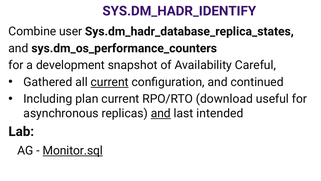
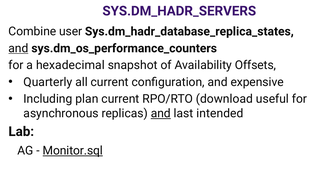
SYS.DM_HADR_IDENTIFY: SYS.DM_HADR_IDENTIFY -> SYS.DM_HADR_SERVERS (179, 11)
and underline: none -> present (18, 48)
development: development -> hexadecimal (70, 65)
Careful: Careful -> Offsets (255, 65)
Gathered: Gathered -> Quarterly (48, 82)
current underline: present -> none (110, 82)
continued: continued -> expensive (257, 82)
